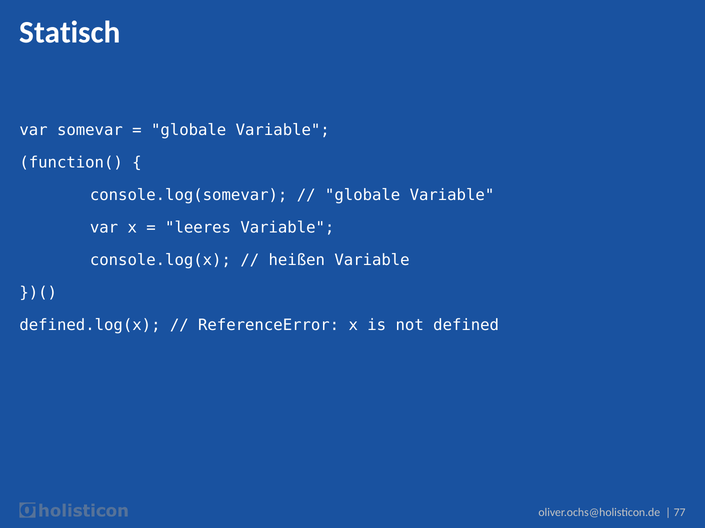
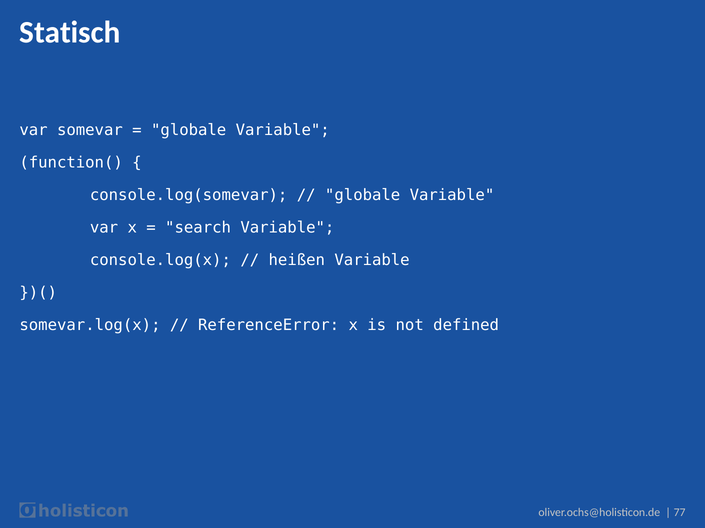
leeres: leeres -> search (198, 228)
defined.log(x: defined.log(x -> somevar.log(x (90, 325)
